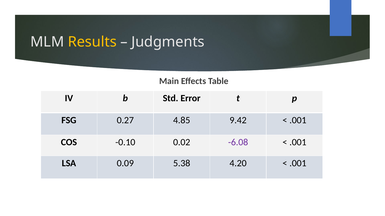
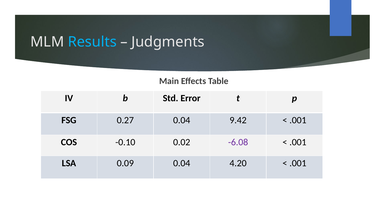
Results colour: yellow -> light blue (92, 42)
0.27 4.85: 4.85 -> 0.04 (182, 121)
0.09 5.38: 5.38 -> 0.04 (182, 164)
